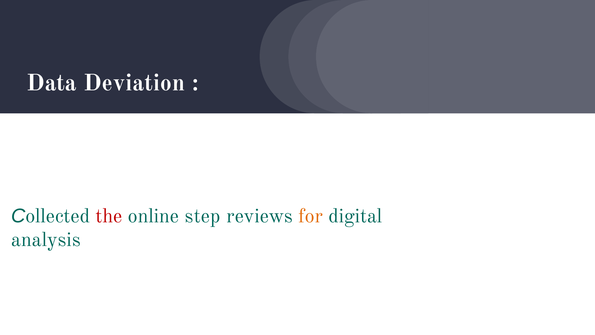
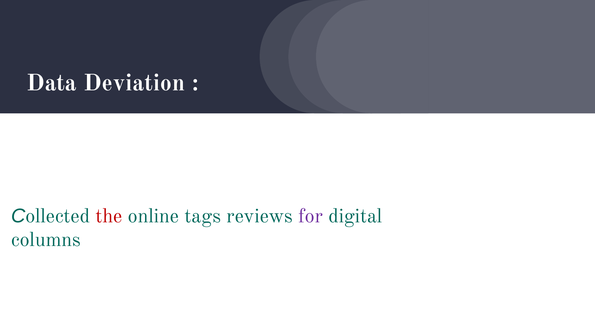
step: step -> tags (203, 216)
for colour: orange -> purple (311, 216)
analysis: analysis -> columns (46, 240)
